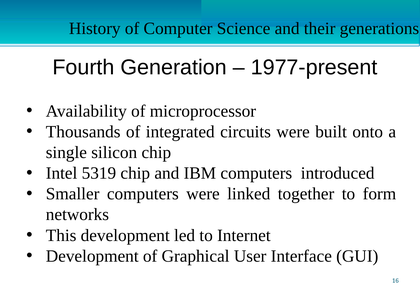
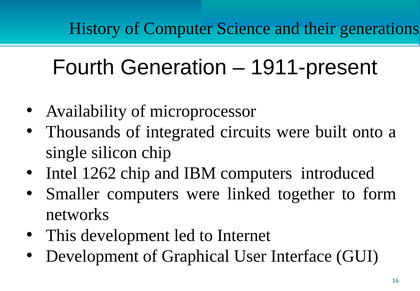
1977-present: 1977-present -> 1911-present (314, 67)
5319: 5319 -> 1262 (99, 173)
